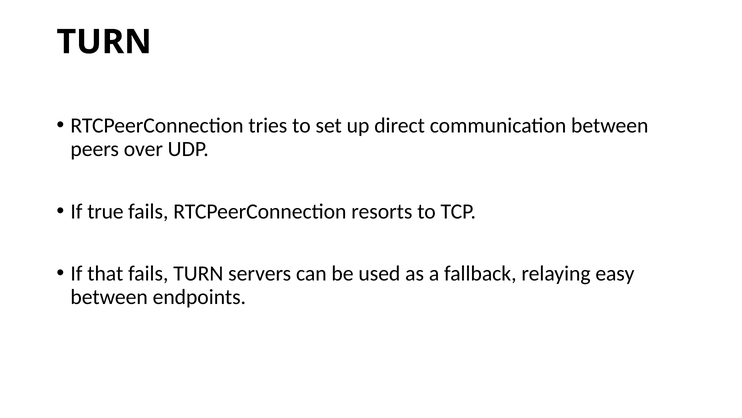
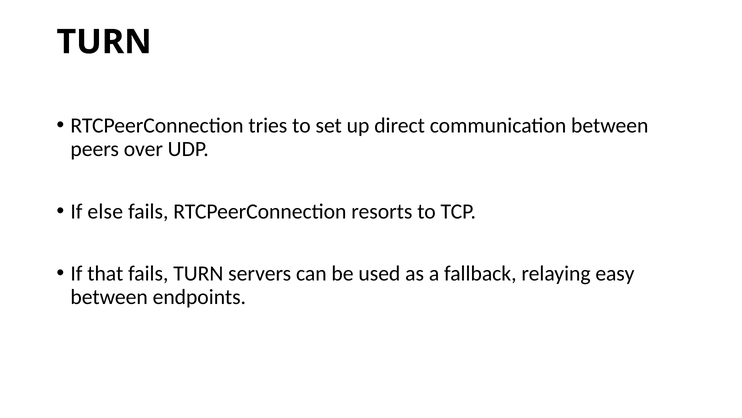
true: true -> else (105, 211)
